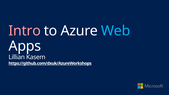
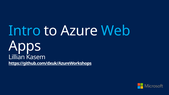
Intro colour: pink -> light blue (25, 31)
